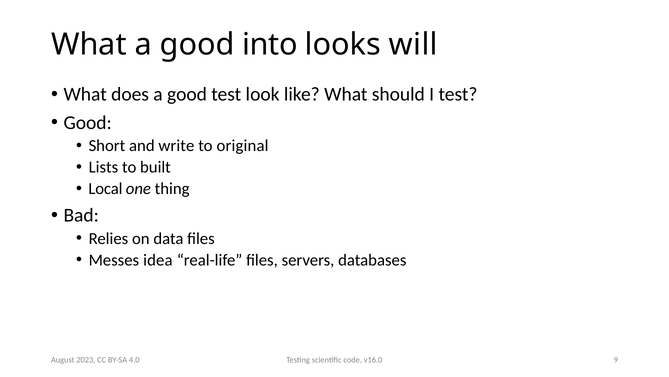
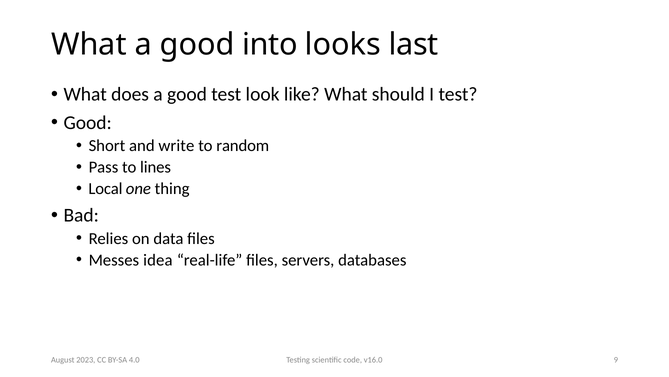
will: will -> last (414, 45)
original: original -> random (243, 145)
Lists: Lists -> Pass (103, 167)
built: built -> lines (156, 167)
